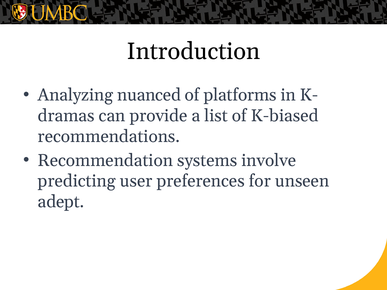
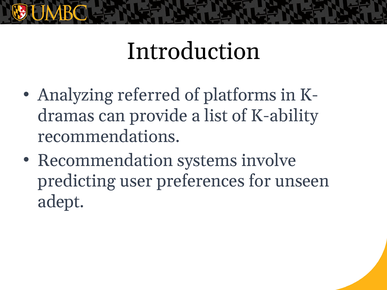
nuanced: nuanced -> referred (149, 95)
K-biased: K-biased -> K-ability (285, 116)
